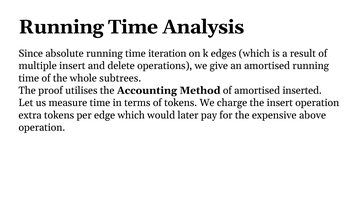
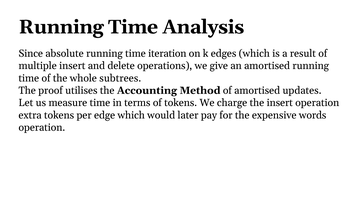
inserted: inserted -> updates (302, 90)
above: above -> words (313, 115)
